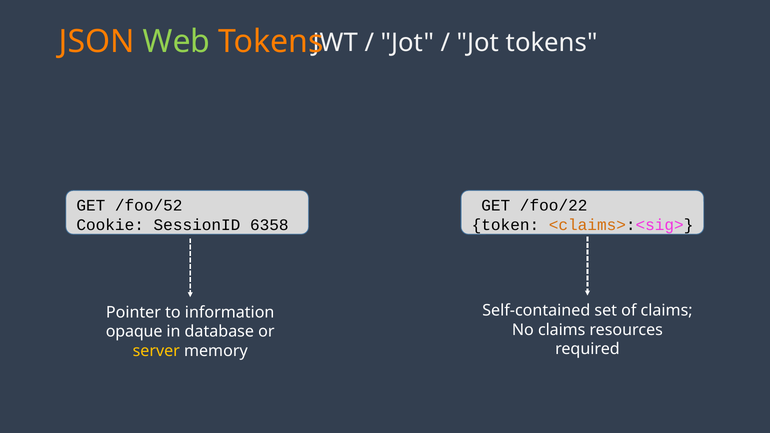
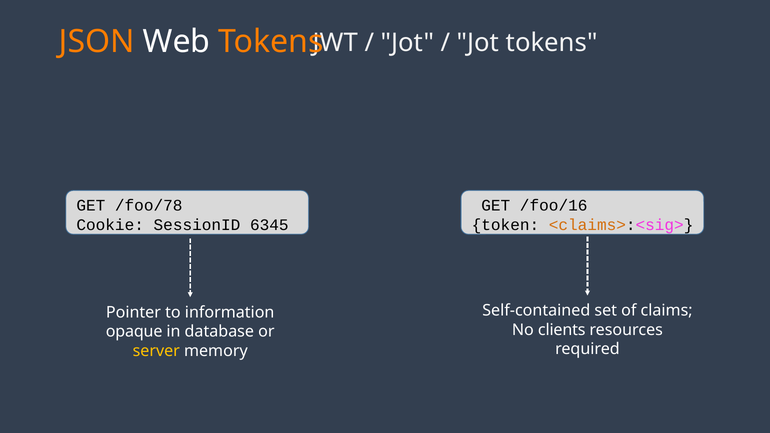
Web colour: light green -> white (177, 42)
/foo/52: /foo/52 -> /foo/78 (149, 206)
/foo/22: /foo/22 -> /foo/16 (554, 206)
6358: 6358 -> 6345 (269, 225)
No claims: claims -> clients (562, 330)
